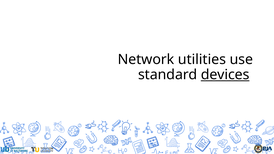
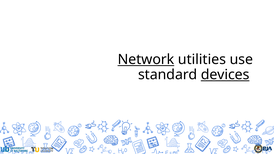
Network underline: none -> present (146, 60)
